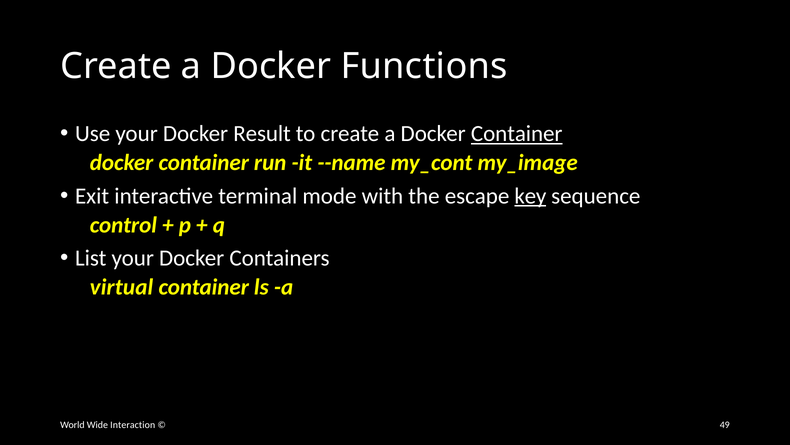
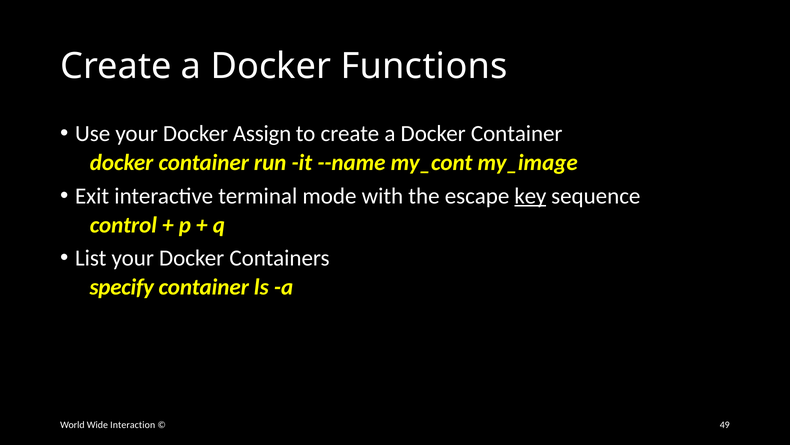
Result: Result -> Assign (262, 134)
Container underline: present -> none (517, 134)
virtual: virtual -> specify (122, 287)
